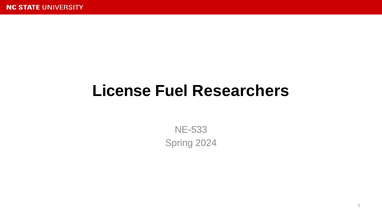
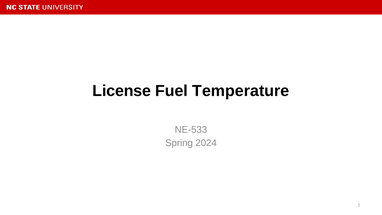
Researchers: Researchers -> Temperature (241, 91)
